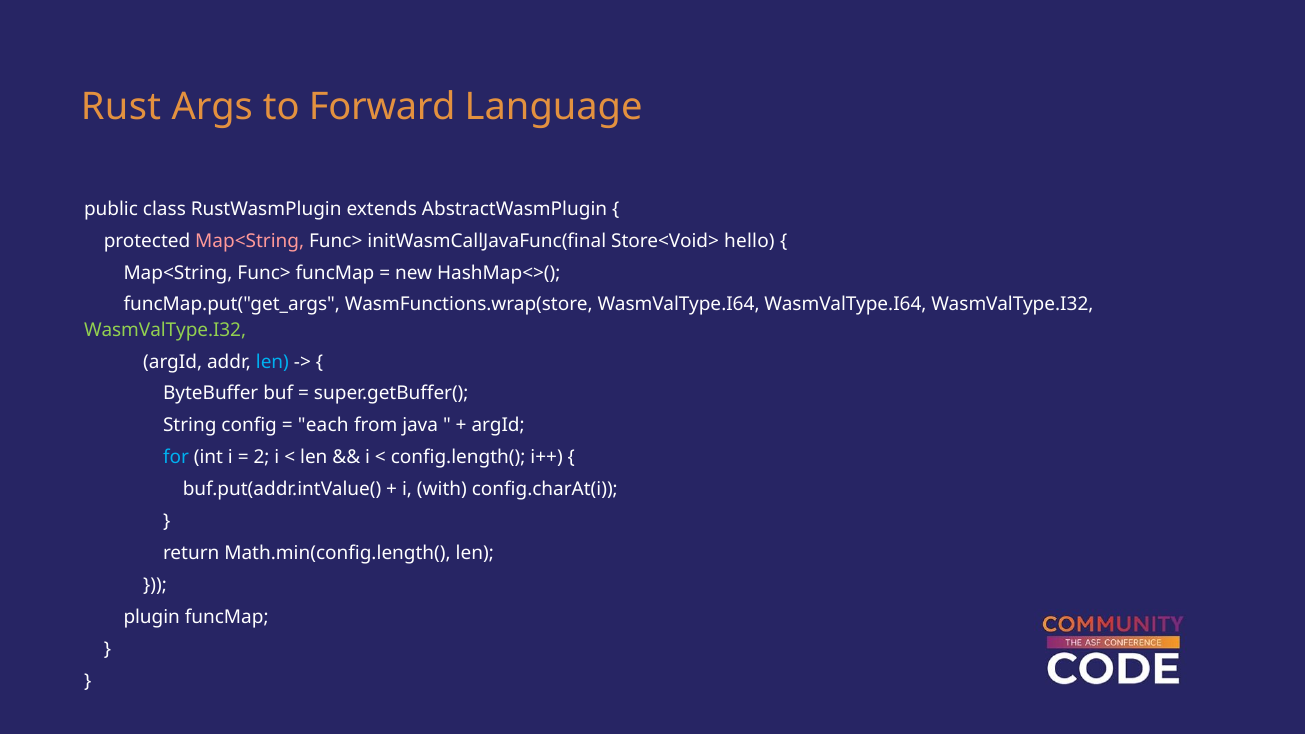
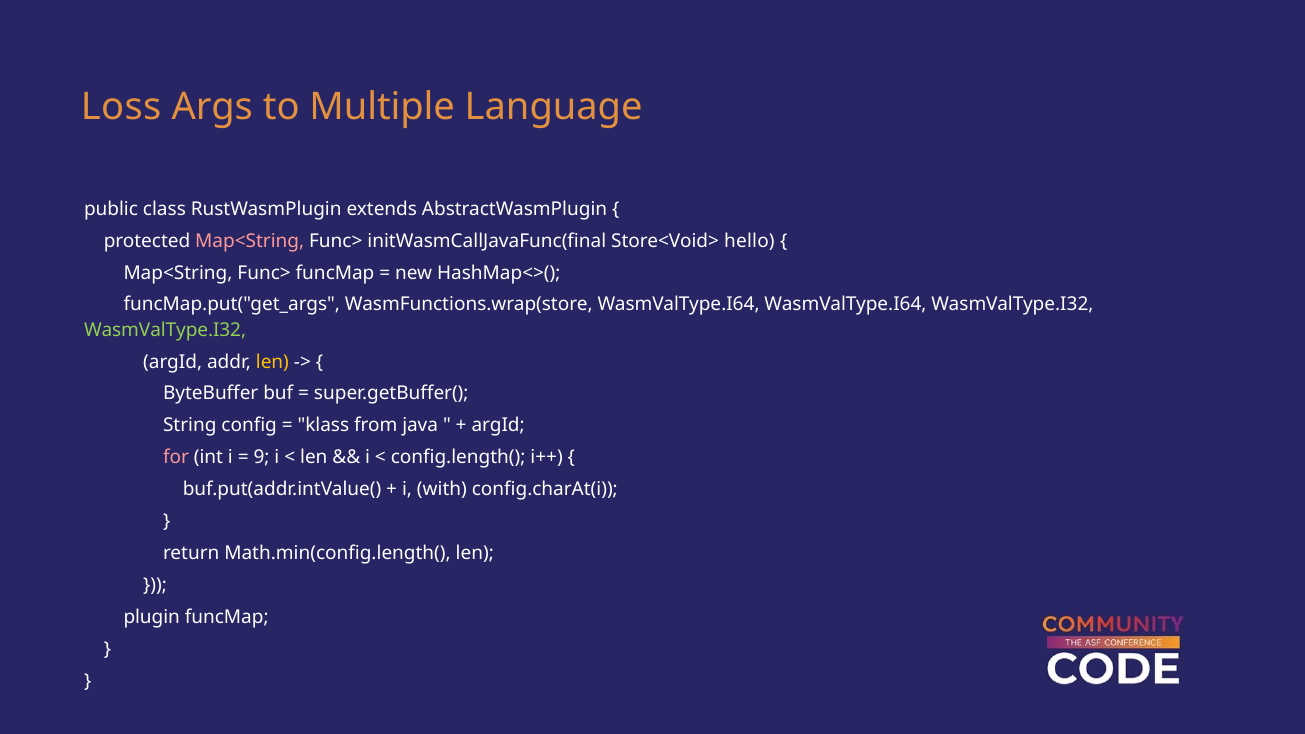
Rust: Rust -> Loss (121, 107)
Forward: Forward -> Multiple (382, 107)
len colour: light blue -> yellow (272, 362)
each: each -> klass (323, 426)
for colour: light blue -> pink (176, 458)
2: 2 -> 9 (262, 458)
